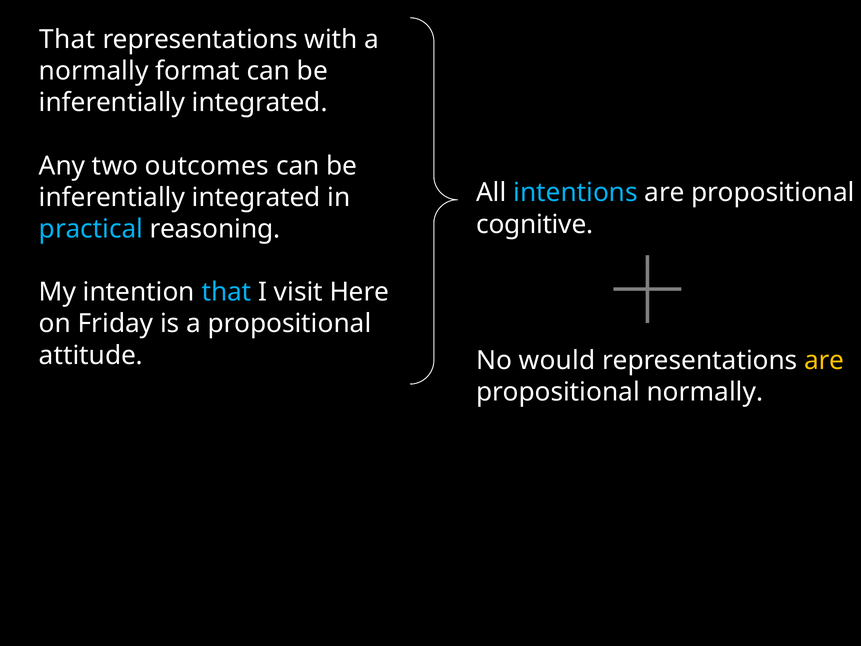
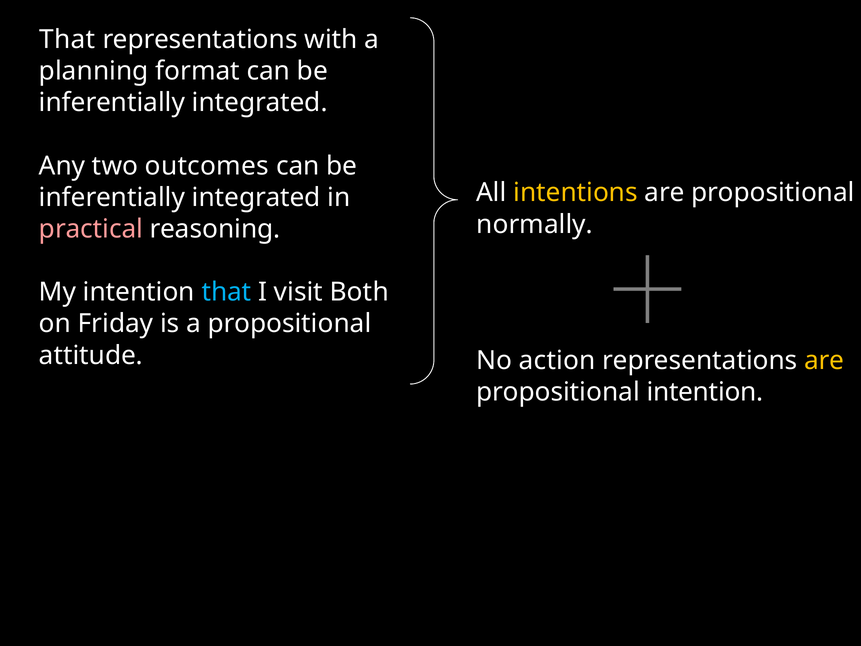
normally: normally -> planning (94, 71)
intentions colour: light blue -> yellow (576, 193)
cognitive: cognitive -> normally (535, 224)
practical colour: light blue -> pink (91, 229)
Here: Here -> Both (359, 292)
would: would -> action (557, 360)
propositional normally: normally -> intention (705, 392)
